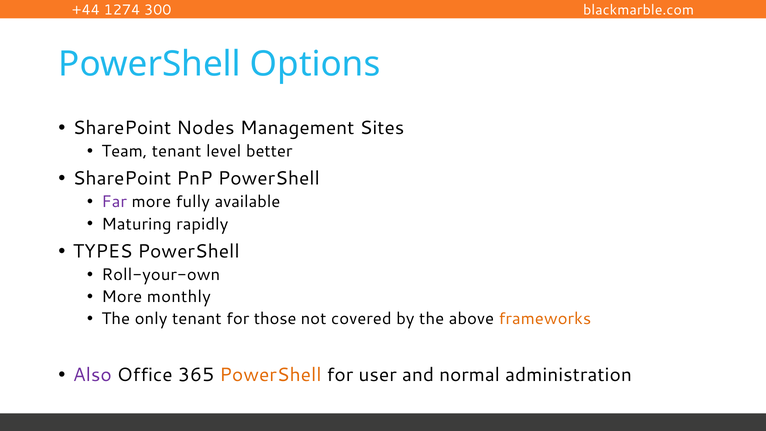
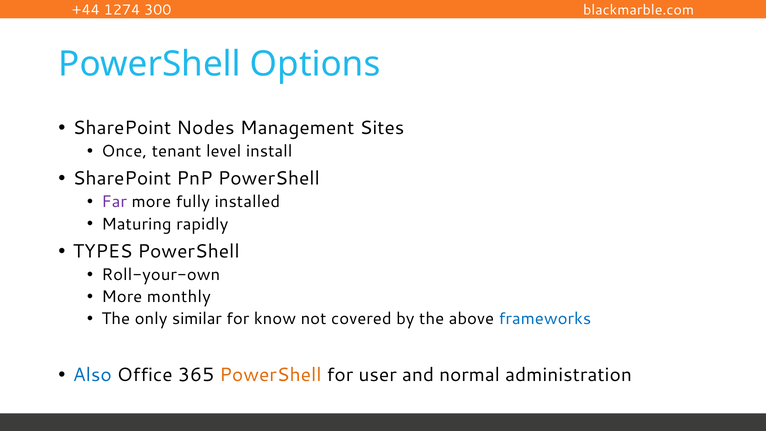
Team: Team -> Once (124, 151)
better: better -> install (269, 151)
available: available -> installed (247, 202)
only tenant: tenant -> similar (197, 319)
those: those -> know (275, 319)
frameworks colour: orange -> blue (545, 319)
Also colour: purple -> blue (92, 375)
